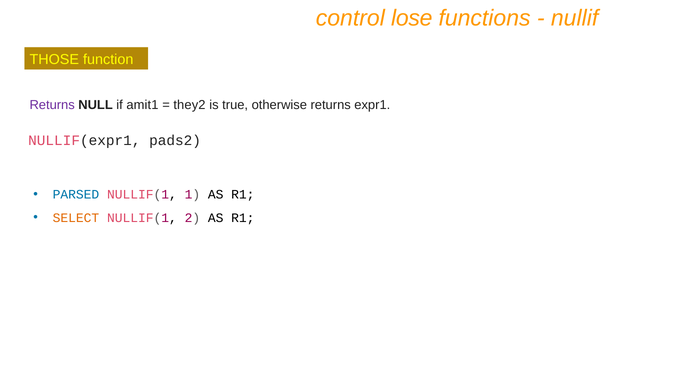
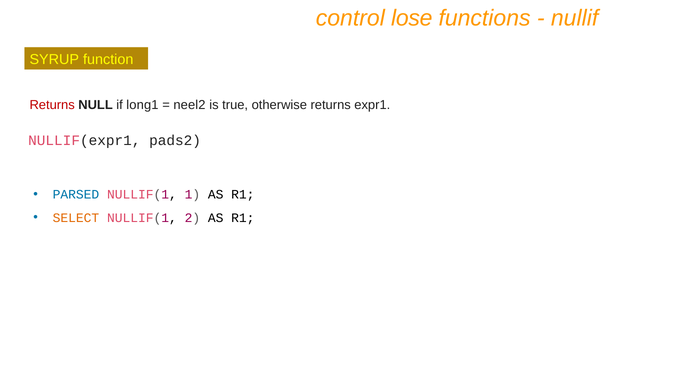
THOSE: THOSE -> SYRUP (54, 59)
Returns colour: purple -> red (52, 105)
amit1: amit1 -> long1 (142, 105)
they2: they2 -> neel2 (189, 105)
